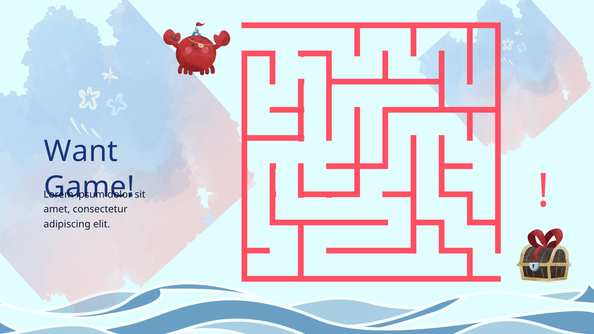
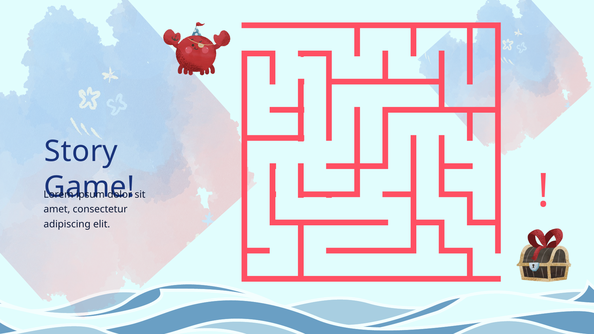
Want: Want -> Story (81, 151)
